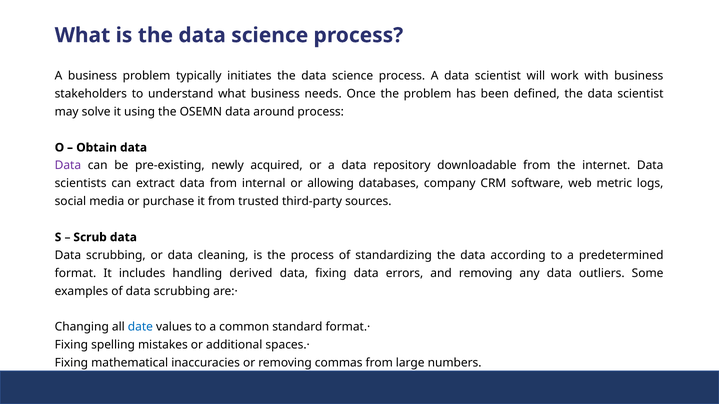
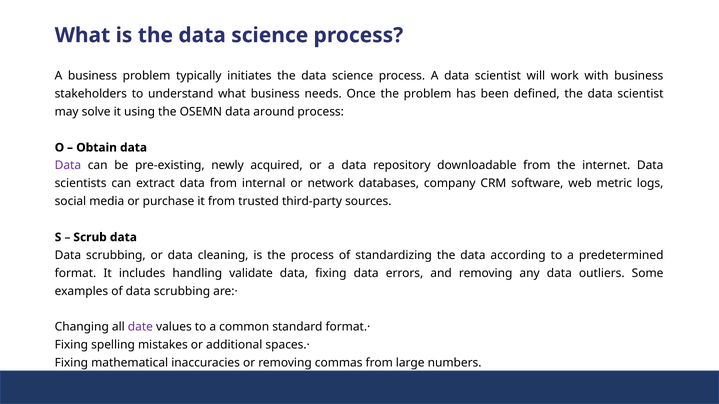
allowing: allowing -> network (331, 184)
derived: derived -> validate (251, 273)
date colour: blue -> purple (140, 327)
